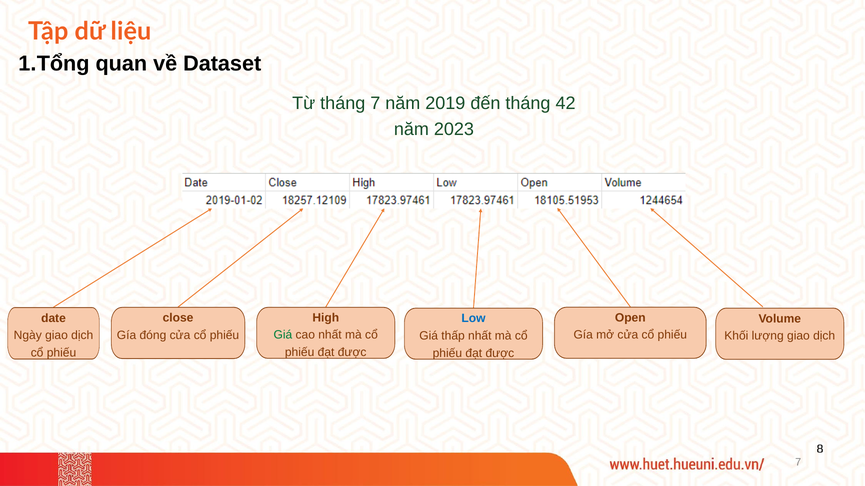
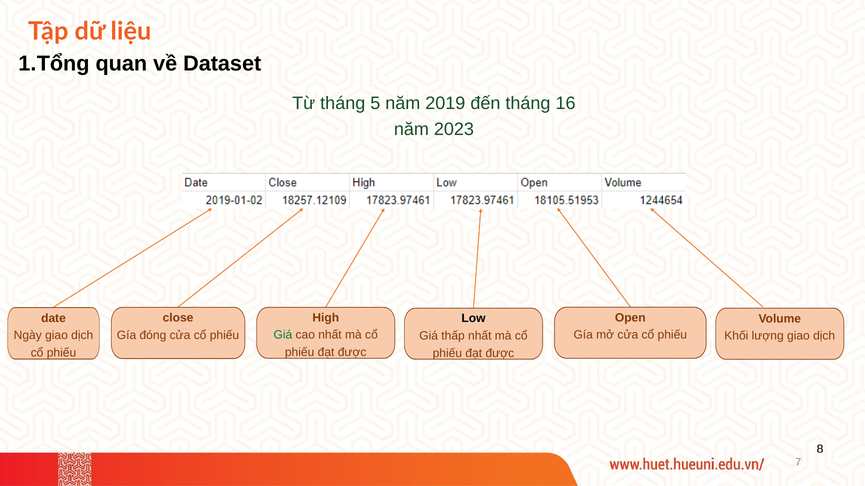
tháng 7: 7 -> 5 (375, 103)
42: 42 -> 16 (566, 103)
Low colour: blue -> black (474, 319)
